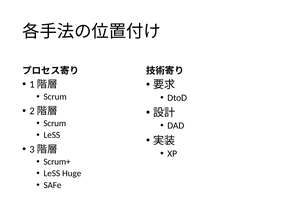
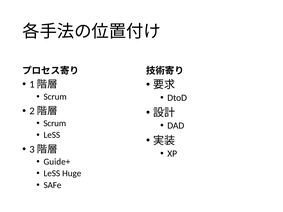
Scrum+: Scrum+ -> Guide+ (57, 162)
